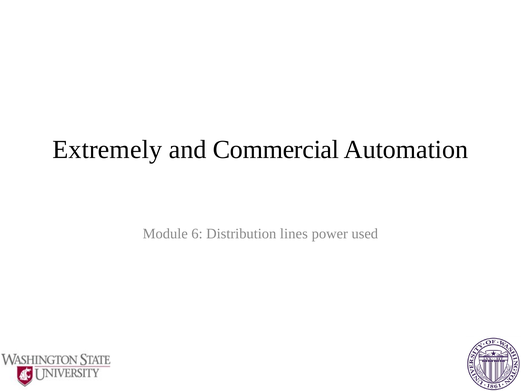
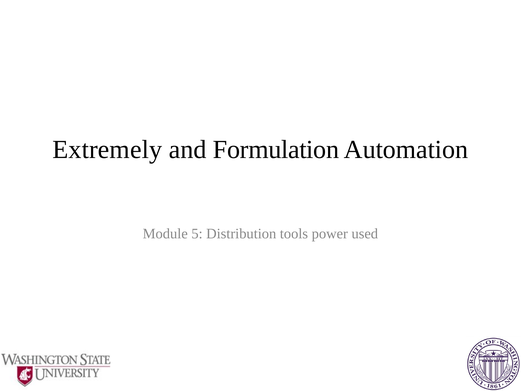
Commercial: Commercial -> Formulation (276, 149)
6: 6 -> 5 (197, 234)
lines: lines -> tools (294, 234)
